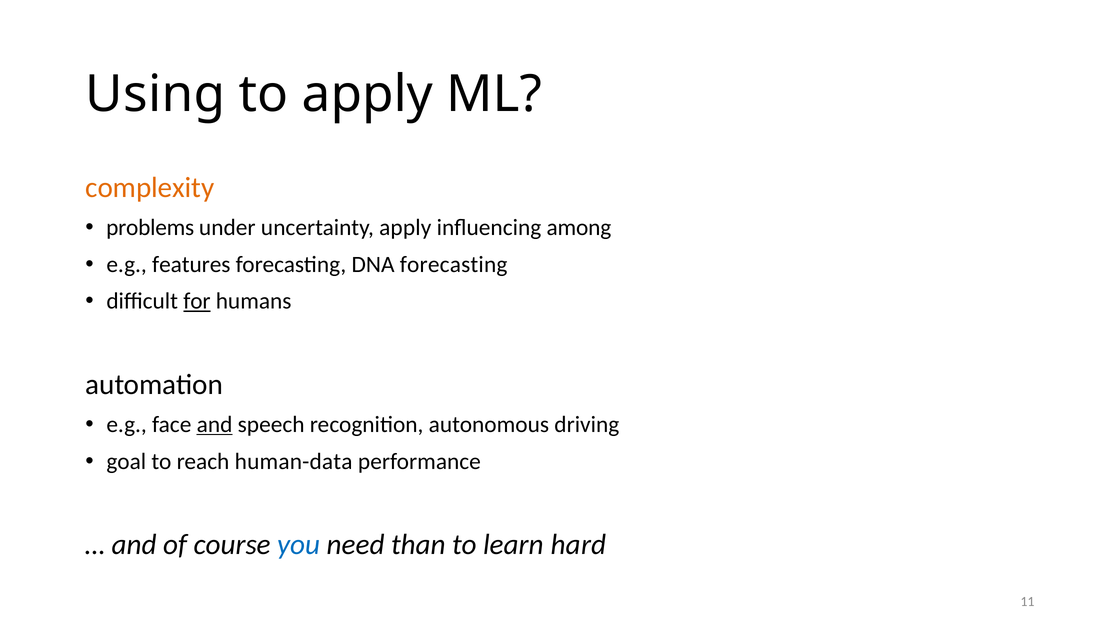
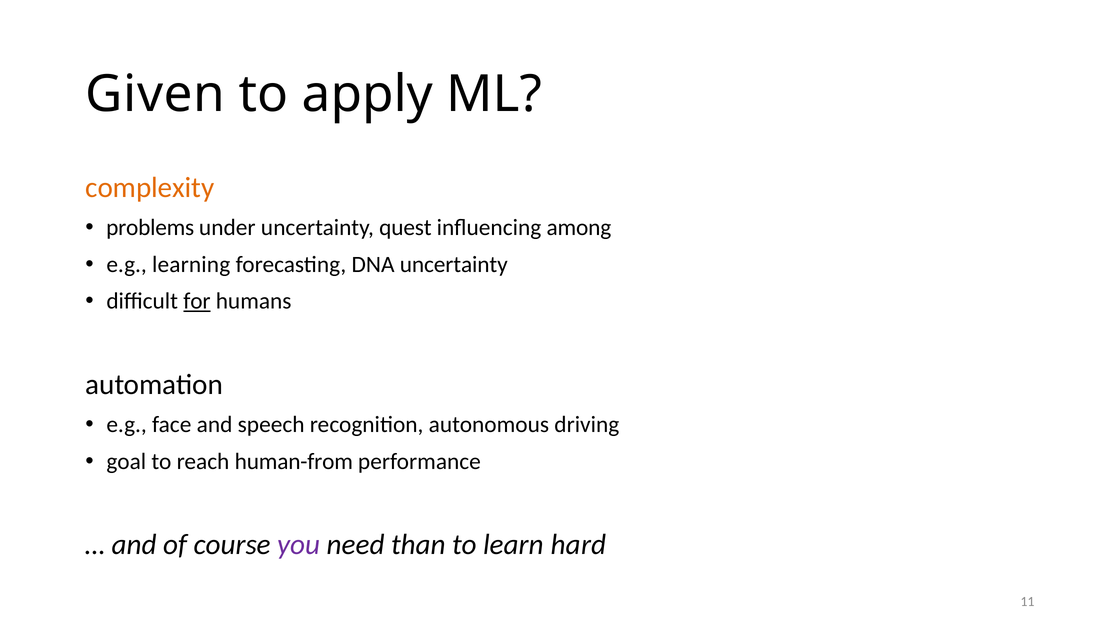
Using: Using -> Given (155, 94)
uncertainty apply: apply -> quest (405, 228)
features: features -> learning (191, 264)
DNA forecasting: forecasting -> uncertainty (454, 264)
and underline: present -> none (215, 424)
human-data: human-data -> human-from (294, 461)
you colour: blue -> purple (299, 544)
